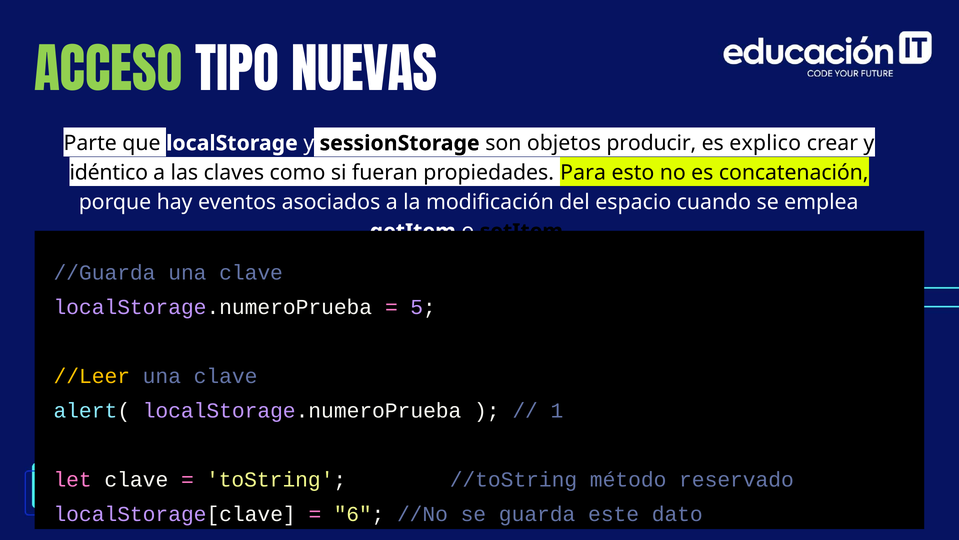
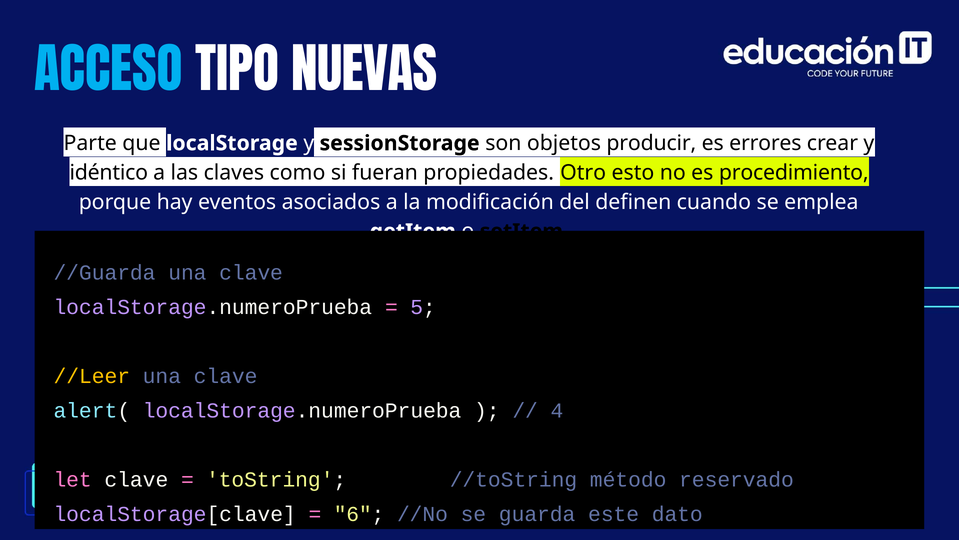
ACCESO colour: light green -> light blue (108, 73)
explico: explico -> errores (765, 143)
Para: Para -> Otro (583, 172)
concatenación: concatenación -> procedimiento (794, 172)
espacio: espacio -> definen (633, 202)
1: 1 -> 4 (557, 410)
